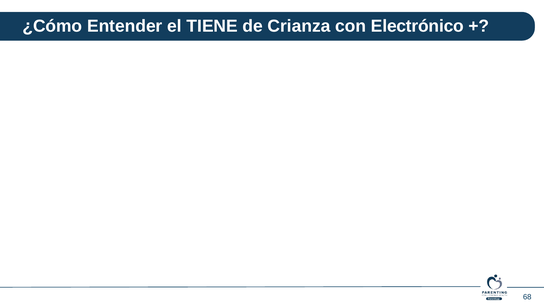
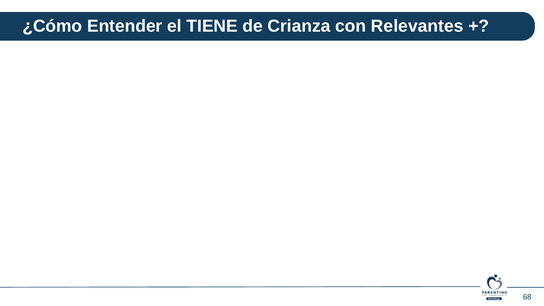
Electrónico: Electrónico -> Relevantes (417, 26)
